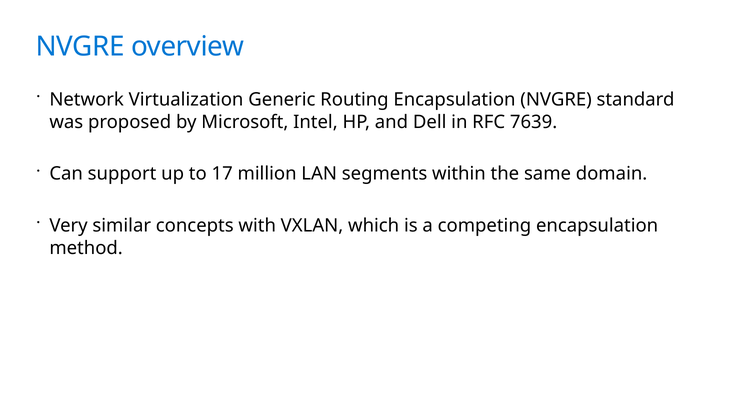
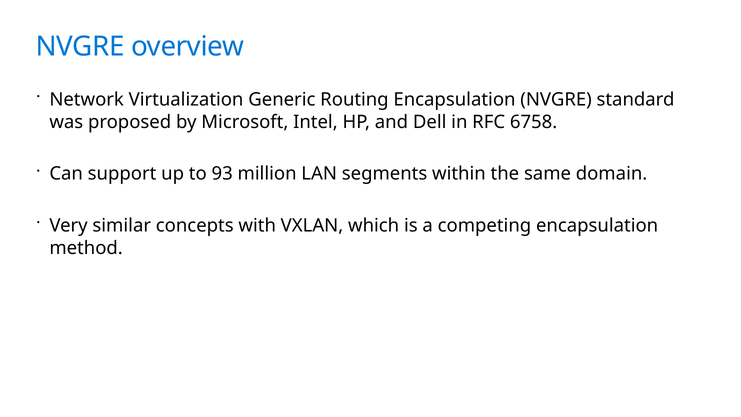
7639: 7639 -> 6758 (534, 122)
17: 17 -> 93 (222, 174)
